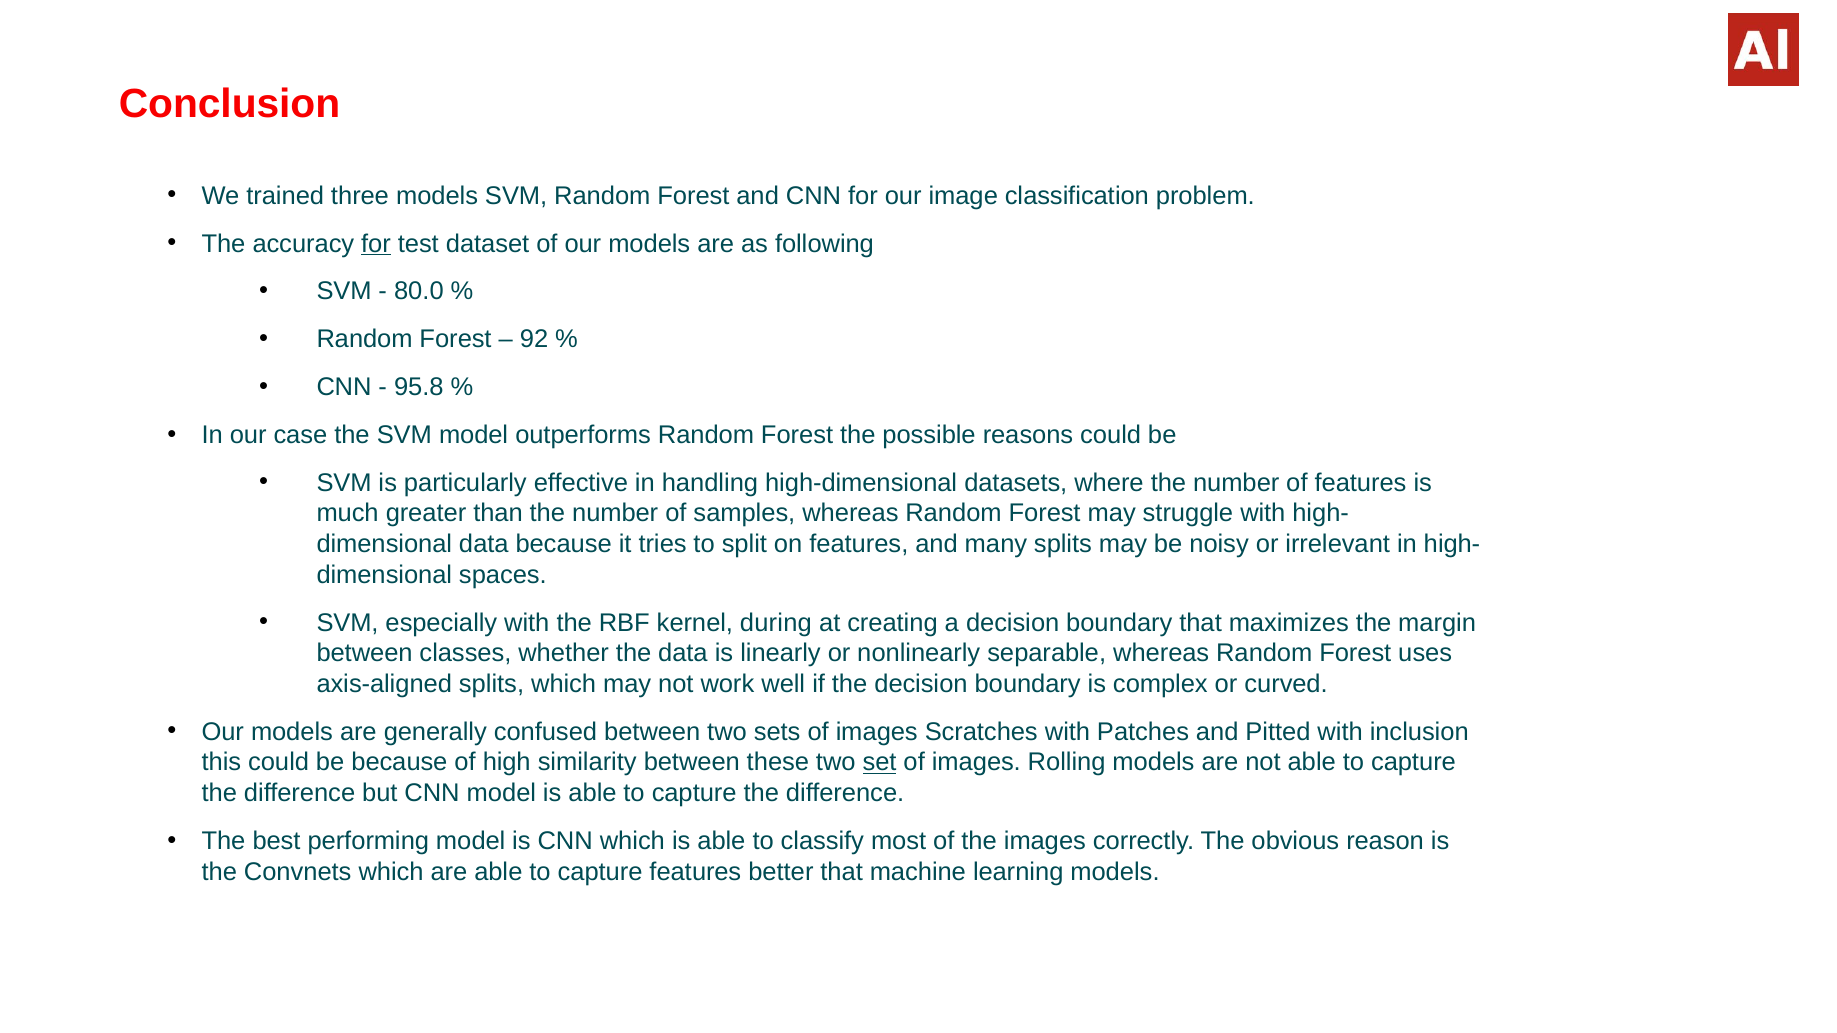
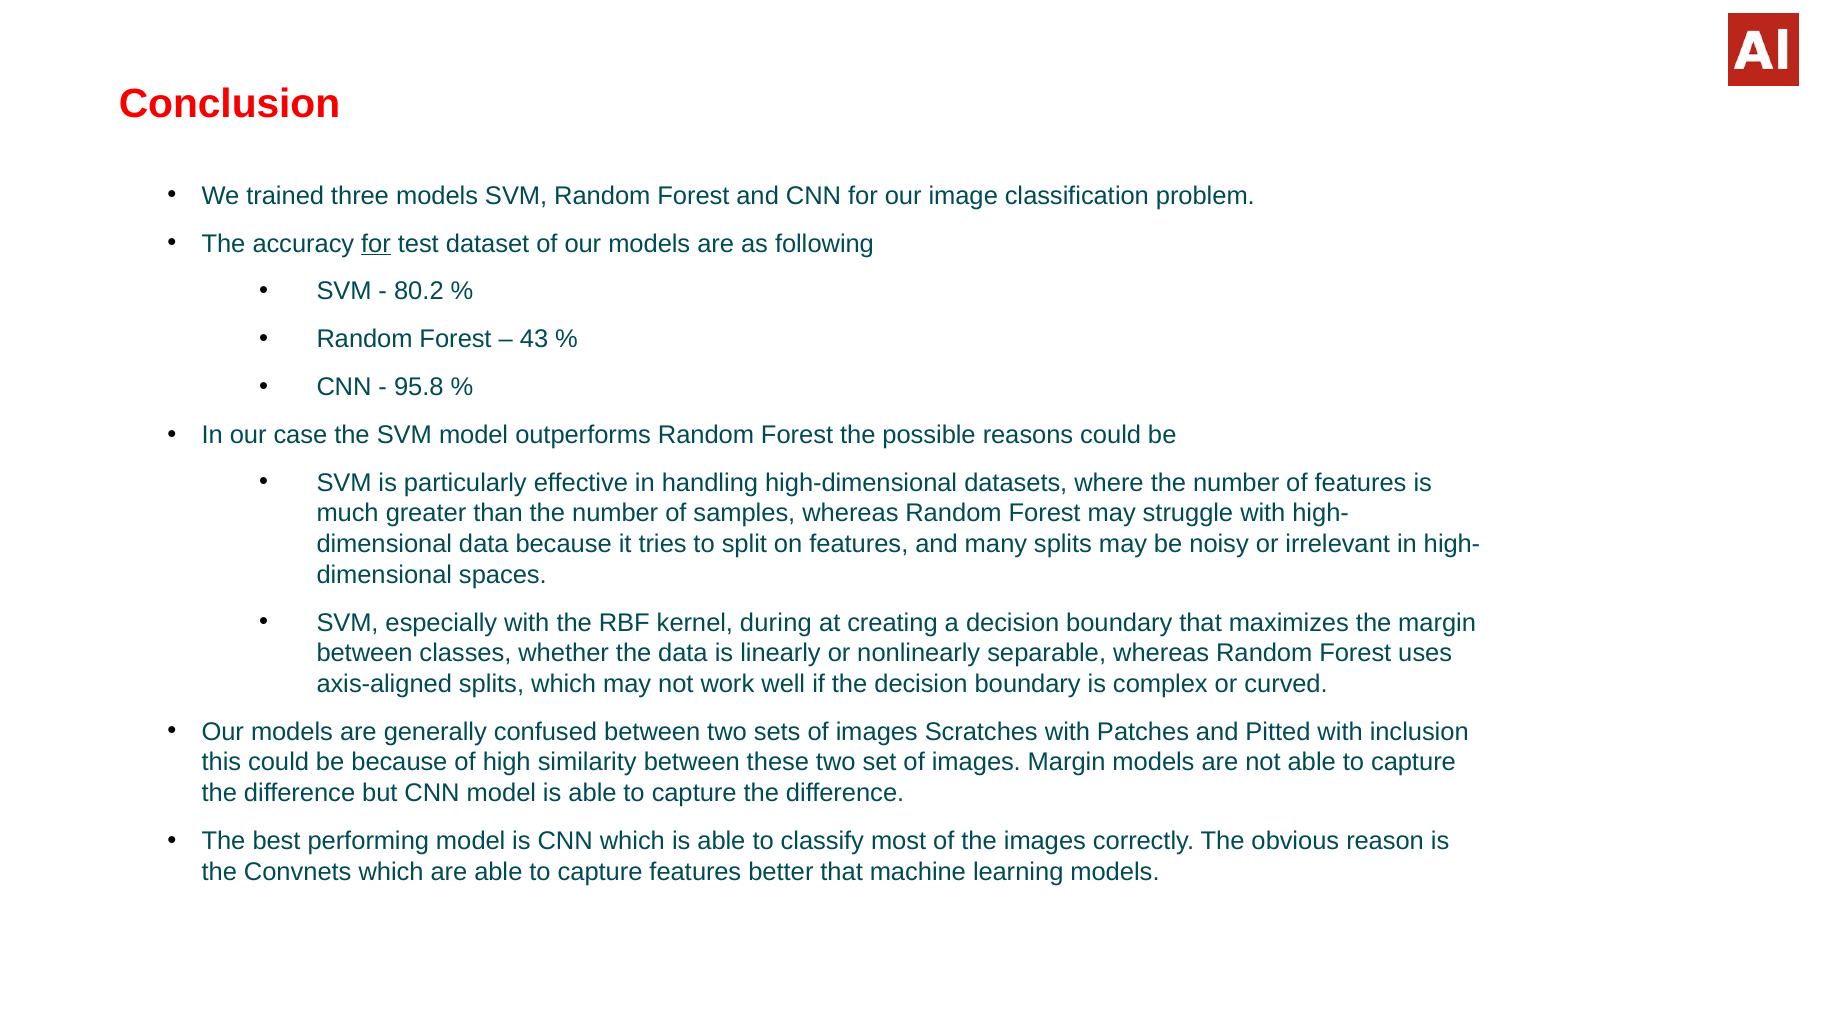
80.0: 80.0 -> 80.2 (419, 292)
92: 92 -> 43 (534, 339)
set underline: present -> none (880, 763)
images Rolling: Rolling -> Margin (1067, 763)
